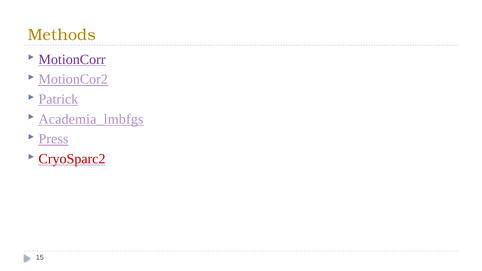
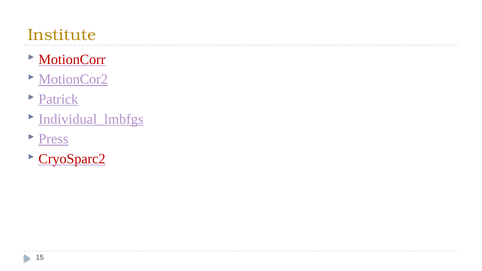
Methods: Methods -> Institute (62, 35)
MotionCorr colour: purple -> red (72, 59)
Academia_lmbfgs: Academia_lmbfgs -> Individual_lmbfgs (91, 119)
